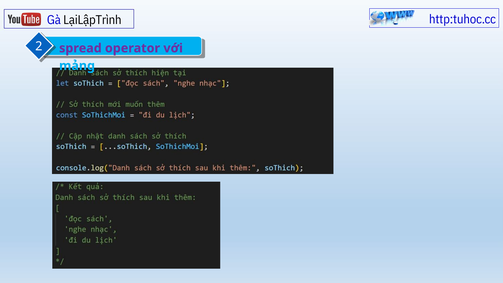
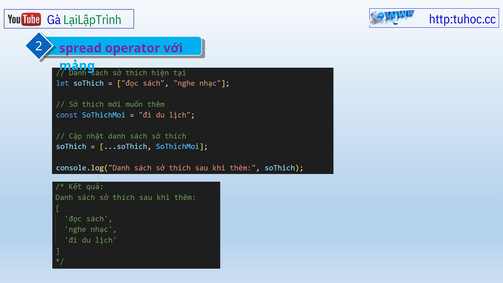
LạiLậpTrình colour: black -> green (92, 20)
